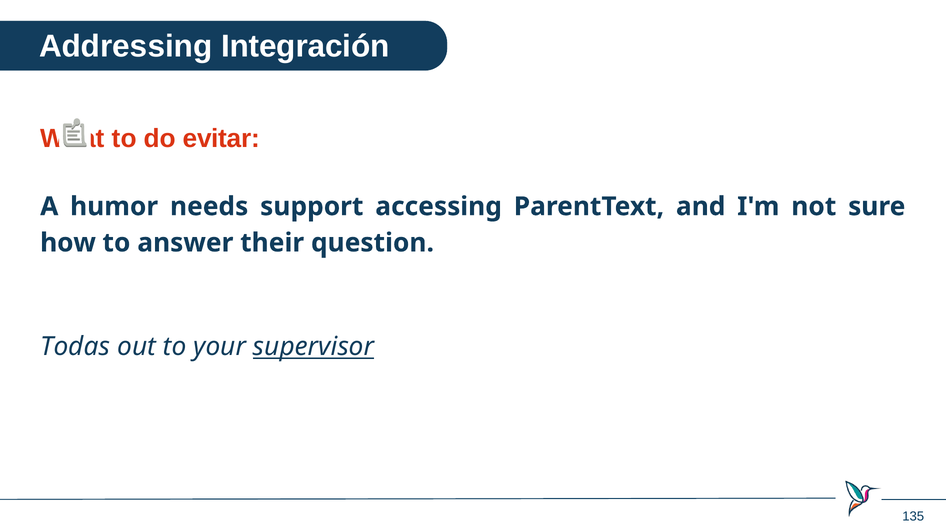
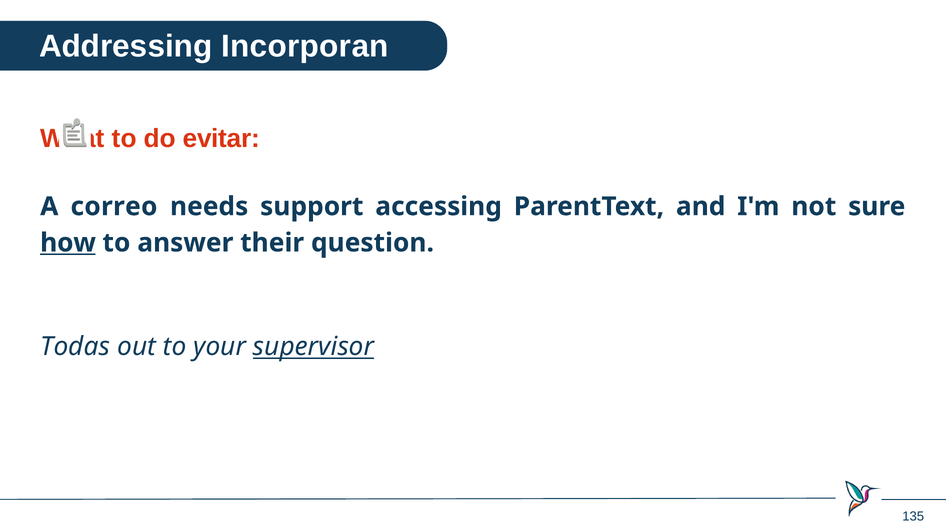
Integración: Integración -> Incorporan (305, 46)
humor: humor -> correo (114, 207)
how underline: none -> present (68, 243)
